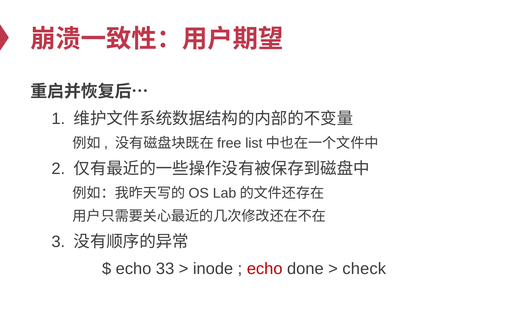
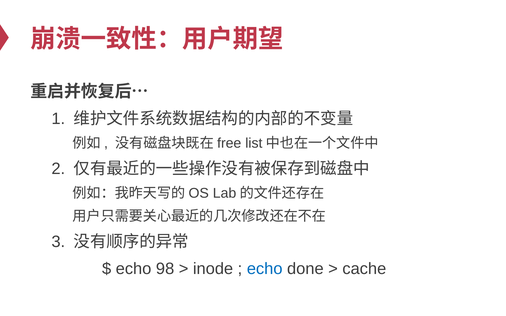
33: 33 -> 98 (165, 269)
echo colour: red -> blue (265, 269)
check: check -> cache (364, 269)
